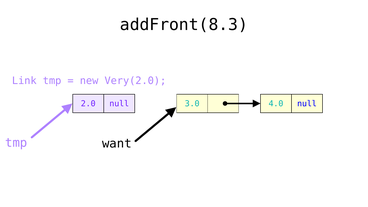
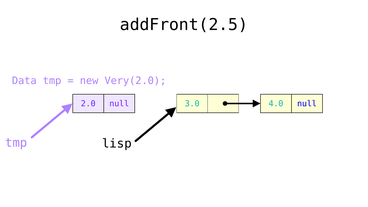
addFront(8.3: addFront(8.3 -> addFront(2.5 (184, 25)
Link: Link -> Data (24, 81)
want: want -> lisp (117, 144)
